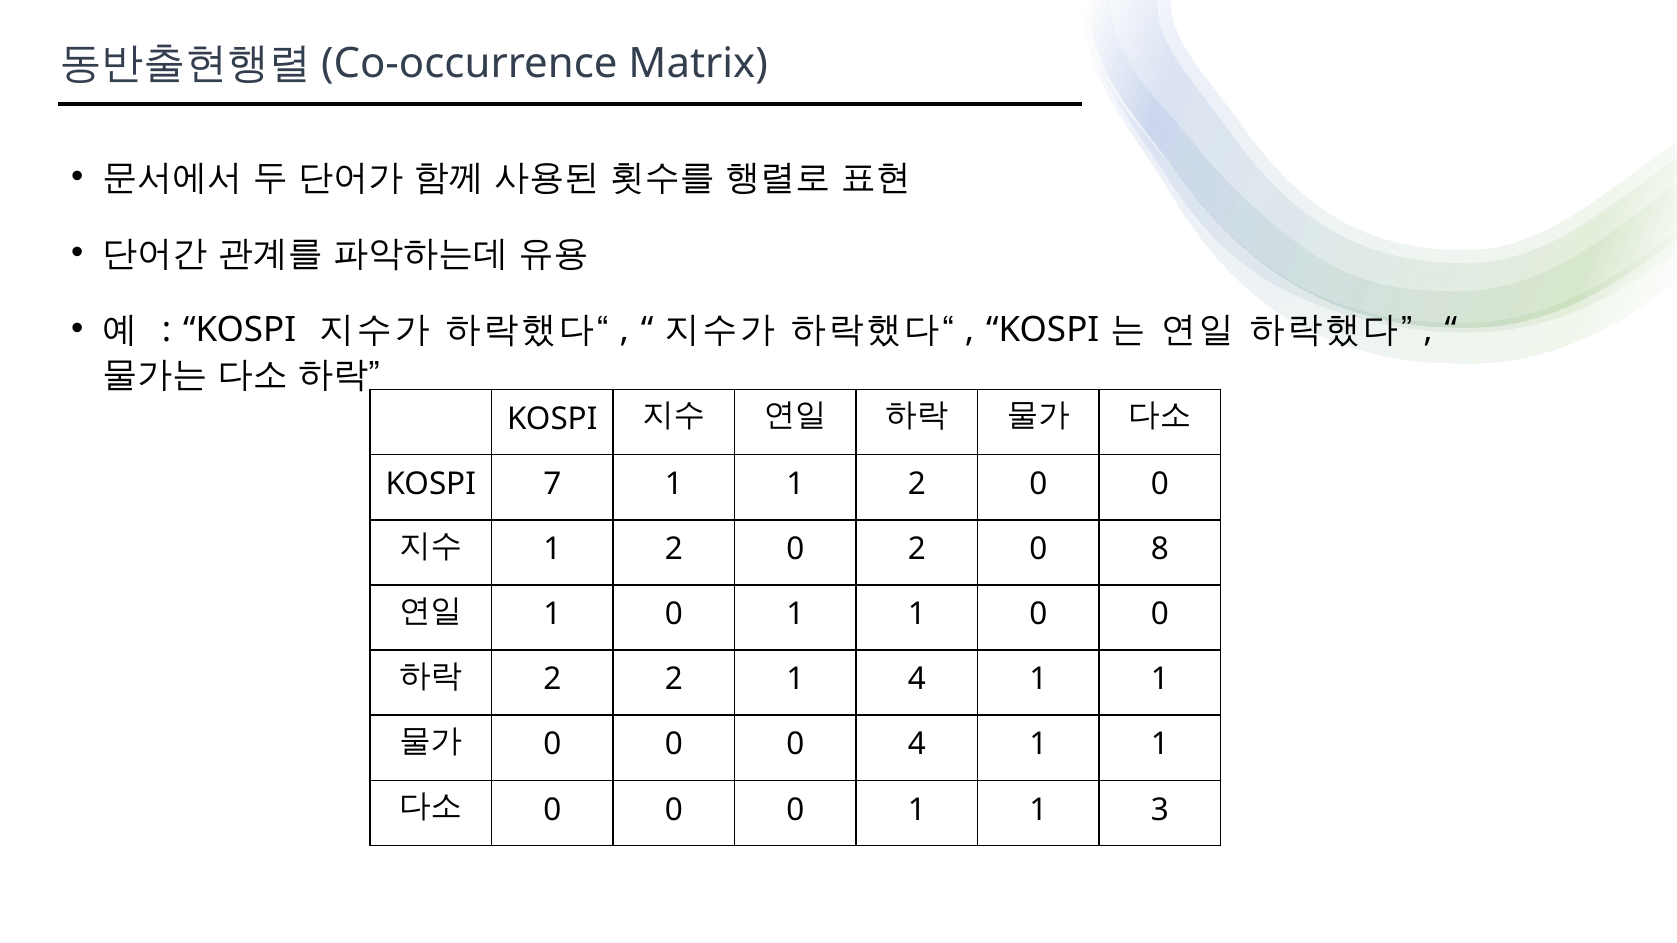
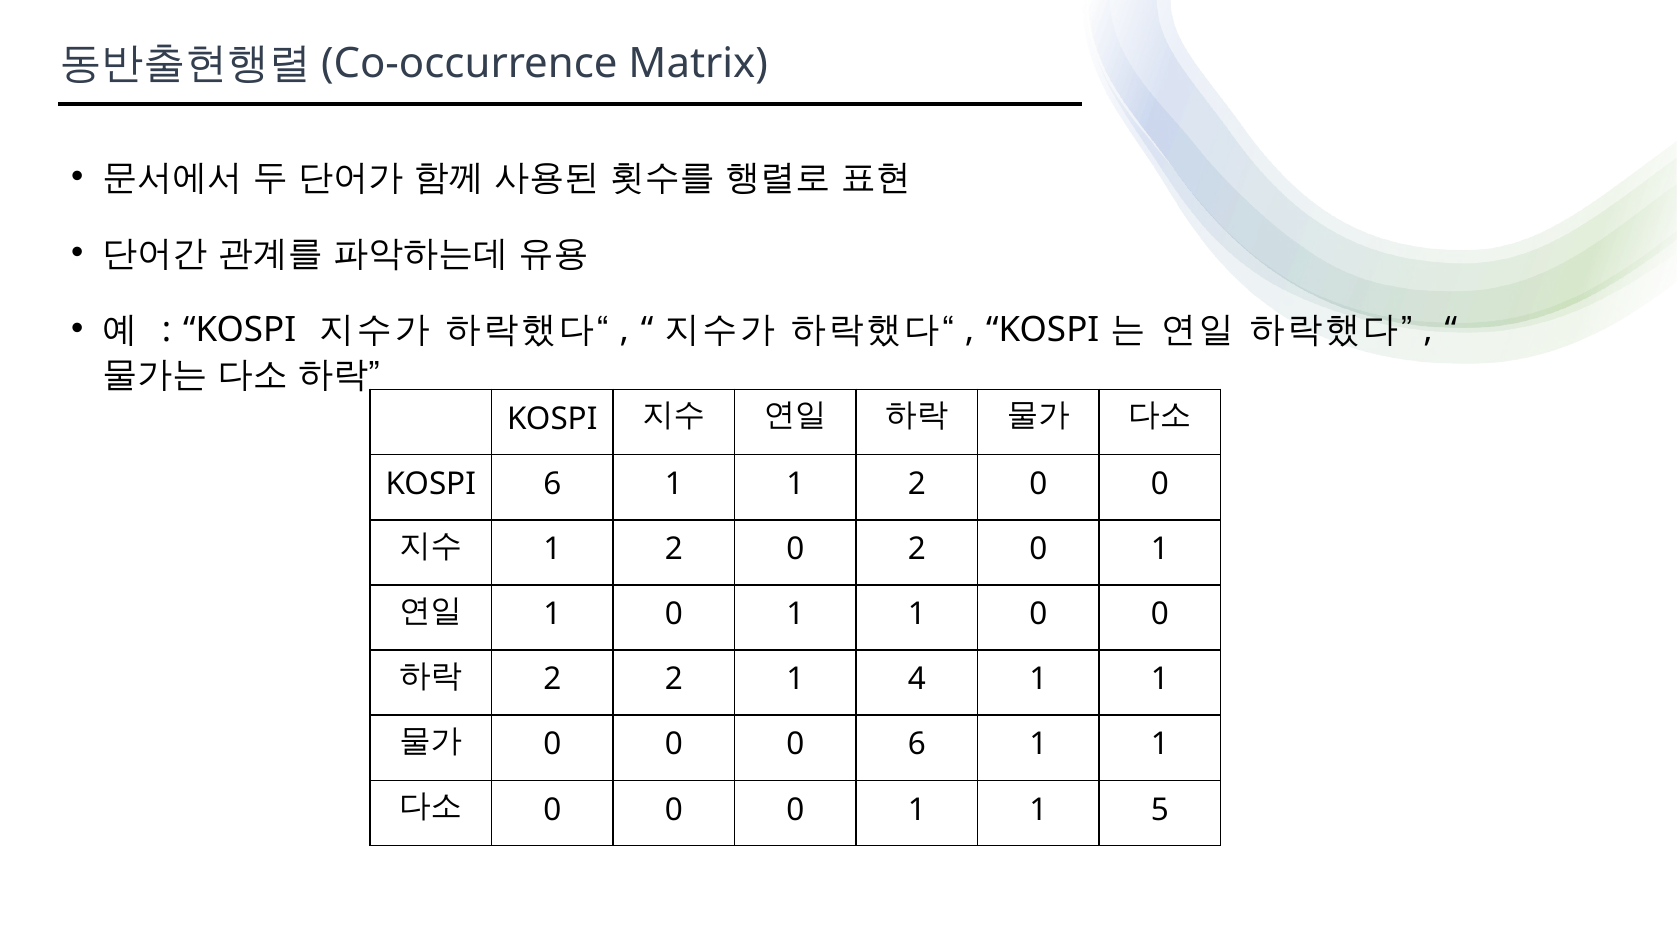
KOSPI 7: 7 -> 6 (552, 484)
2 0 8: 8 -> 1 (1160, 549)
0 4: 4 -> 6 (917, 745)
3: 3 -> 5 (1160, 810)
